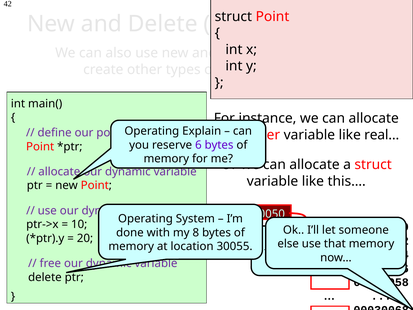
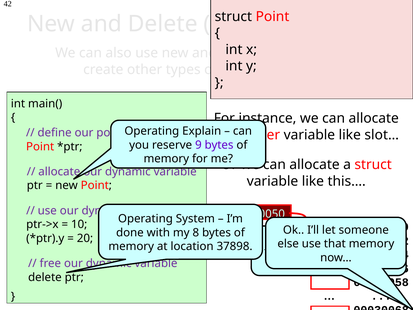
real…: real… -> slot… (382, 135)
6: 6 -> 9 (198, 145)
30055: 30055 -> 37898 (235, 246)
